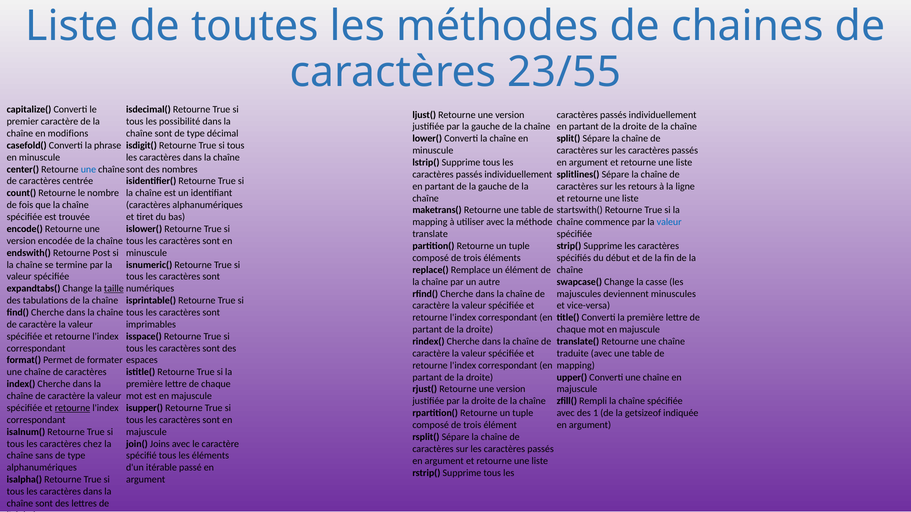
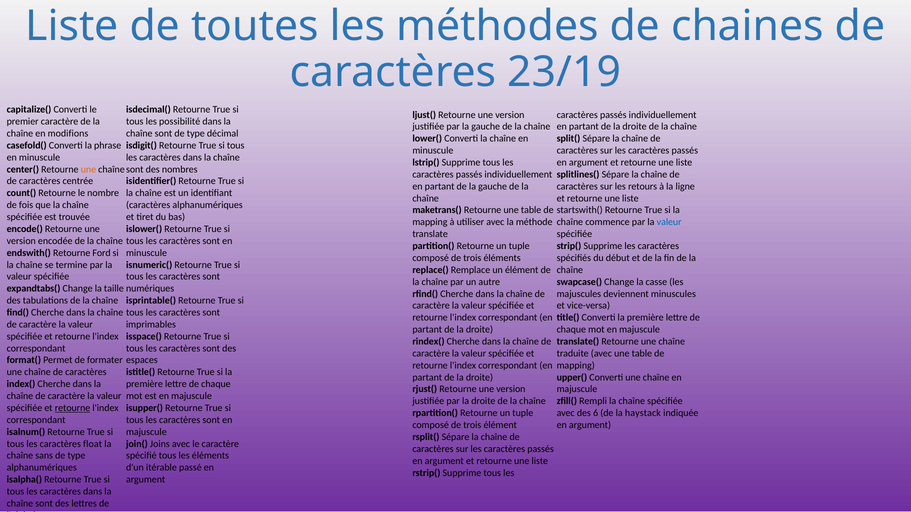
23/55: 23/55 -> 23/19 (564, 72)
une colour: blue -> orange (88, 169)
Post: Post -> Ford (102, 253)
taille underline: present -> none (114, 289)
1: 1 -> 6 (596, 413)
getsizeof: getsizeof -> haystack (643, 413)
chez: chez -> float (93, 444)
